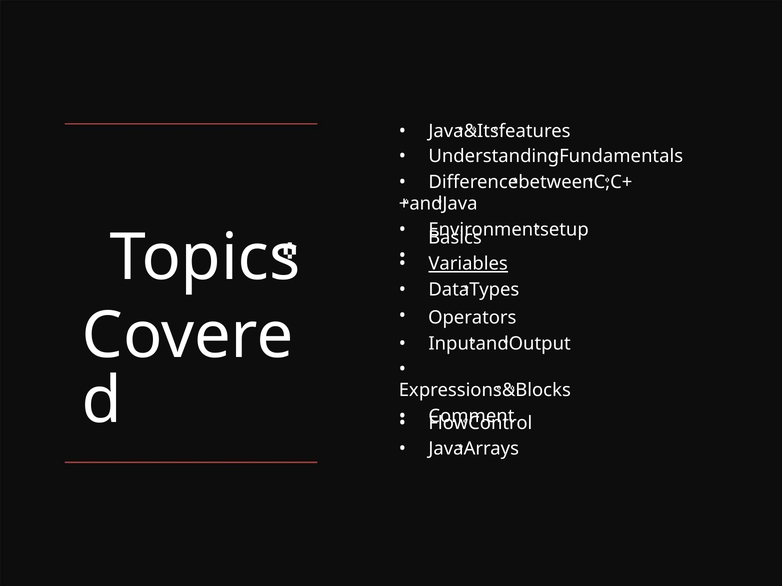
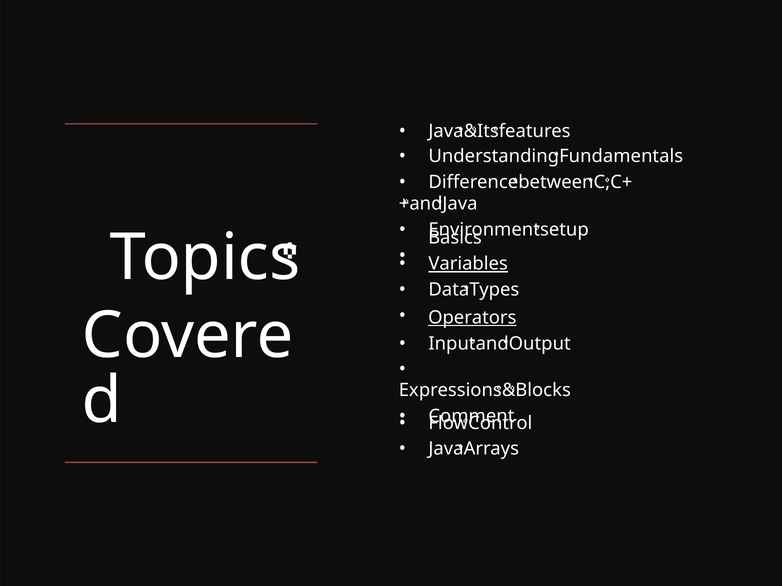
Operators underline: none -> present (472, 318)
